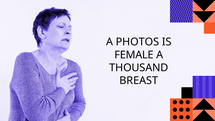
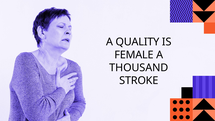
PHOTOS: PHOTOS -> QUALITY (137, 42)
BREAST: BREAST -> STROKE (139, 81)
